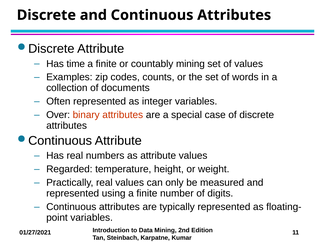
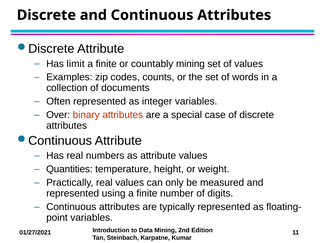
time: time -> limit (76, 64)
Regarded: Regarded -> Quantities (69, 170)
